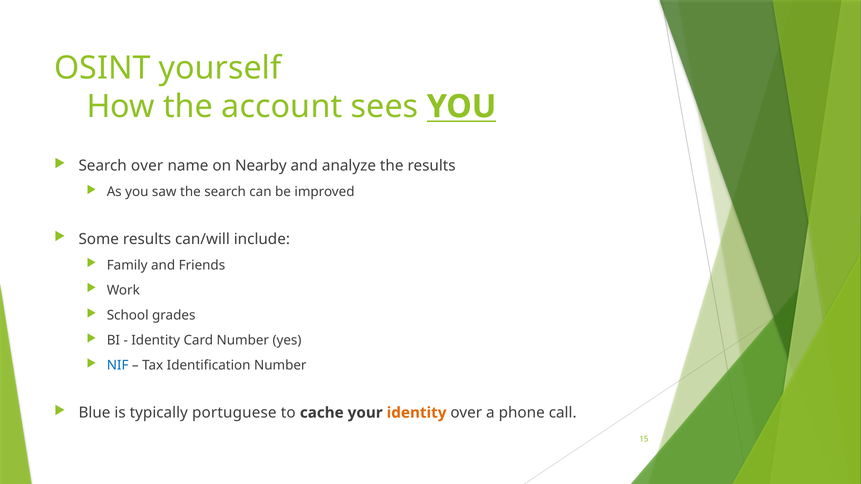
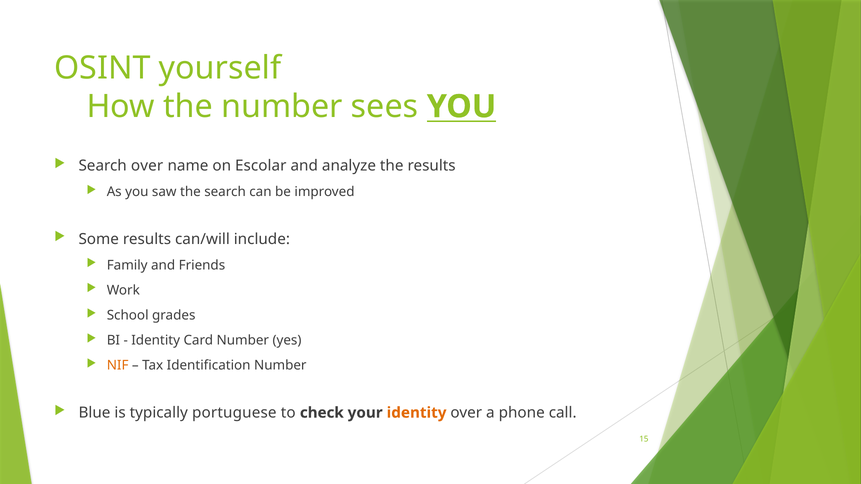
the account: account -> number (282, 107)
Nearby: Nearby -> Escolar (261, 166)
NIF colour: blue -> orange (118, 366)
cache: cache -> check (322, 413)
